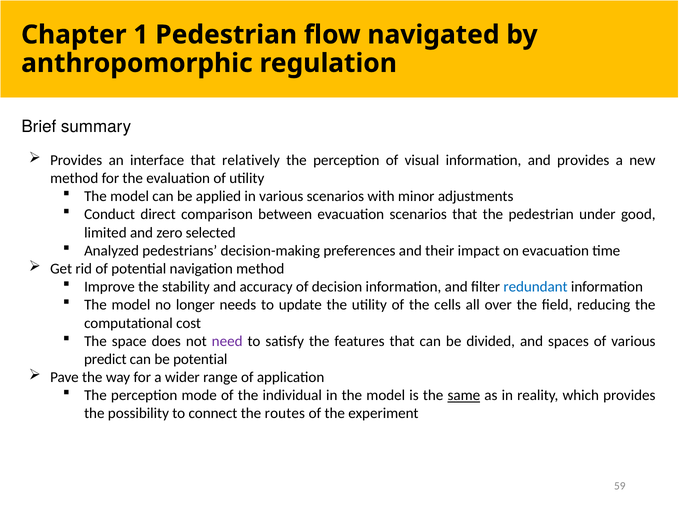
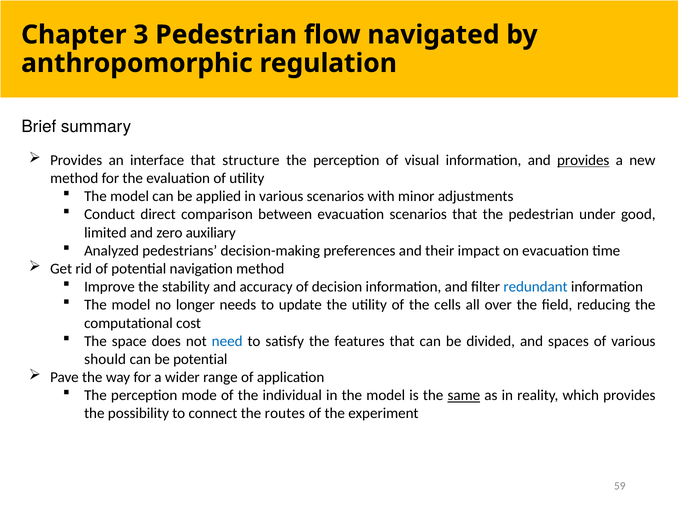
1: 1 -> 3 (141, 35)
relatively: relatively -> structure (251, 160)
provides underline: none -> present (583, 160)
selected: selected -> auxiliary (211, 233)
need colour: purple -> blue (227, 341)
predict: predict -> should (105, 359)
